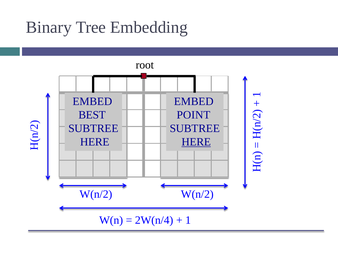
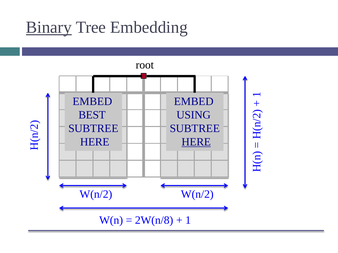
Binary underline: none -> present (49, 27)
POINT: POINT -> USING (194, 115)
2W(n/4: 2W(n/4 -> 2W(n/8 (154, 221)
